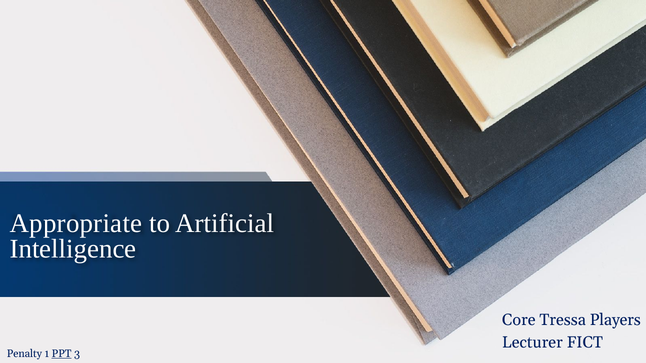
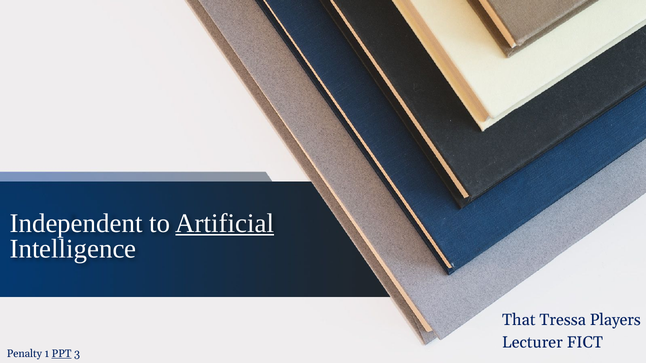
Appropriate: Appropriate -> Independent (76, 223)
Artificial underline: none -> present (225, 223)
Core: Core -> That (519, 320)
